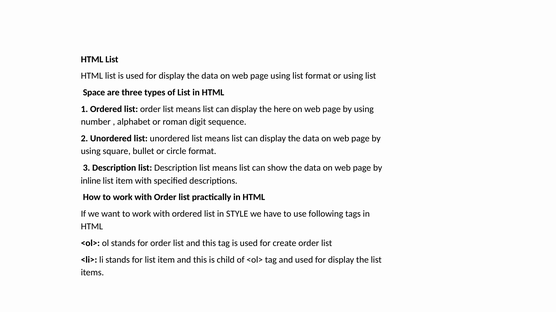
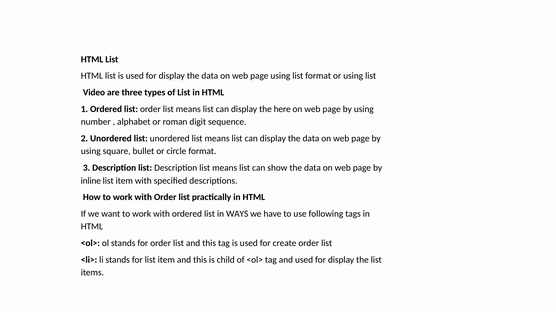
Space: Space -> Video (94, 93)
STYLE: STYLE -> WAYS (237, 214)
